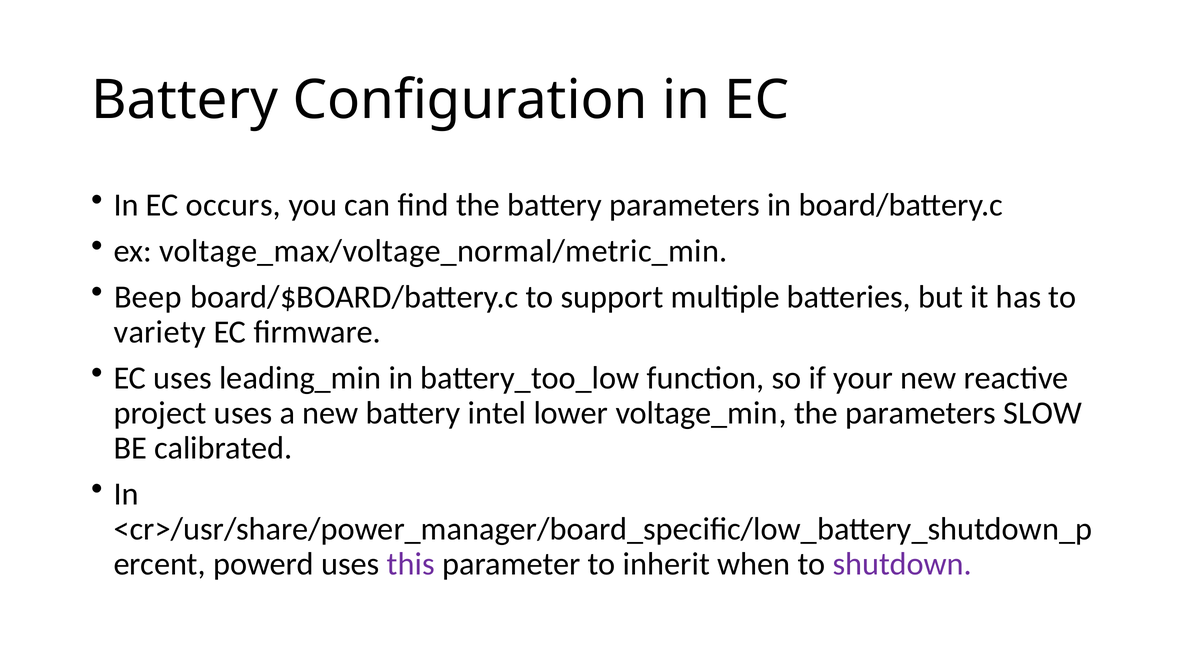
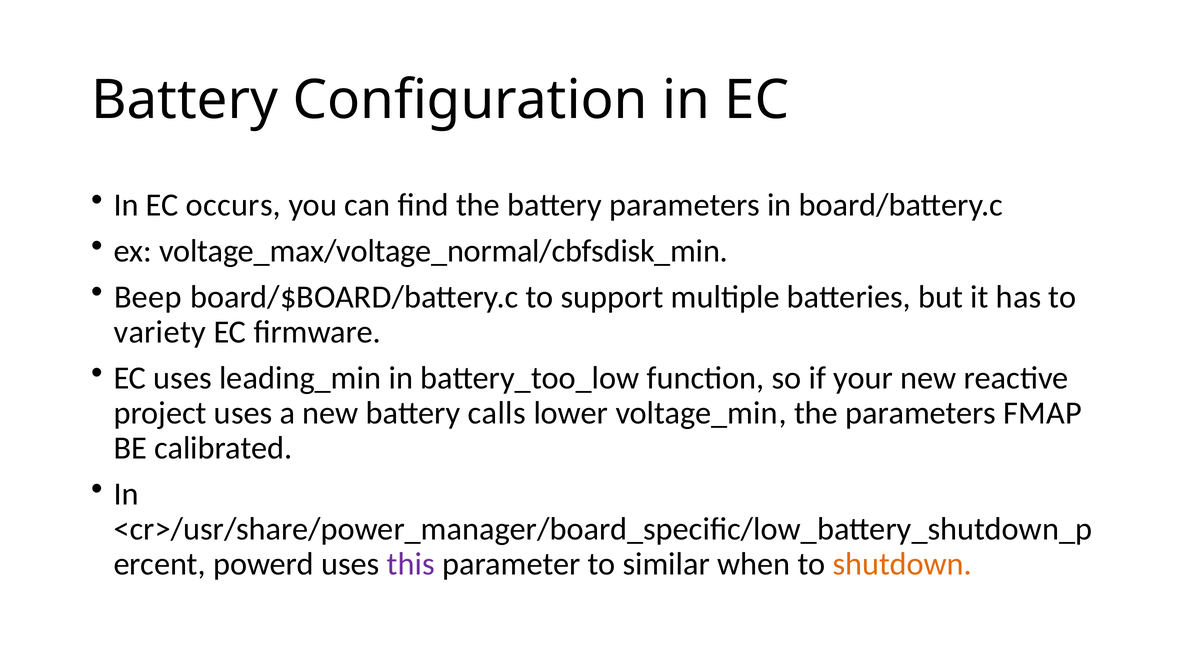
voltage_max/voltage_normal/metric_min: voltage_max/voltage_normal/metric_min -> voltage_max/voltage_normal/cbfsdisk_min (443, 251)
intel: intel -> calls (497, 413)
SLOW: SLOW -> FMAP (1042, 413)
inherit: inherit -> similar (666, 564)
shutdown colour: purple -> orange (902, 564)
